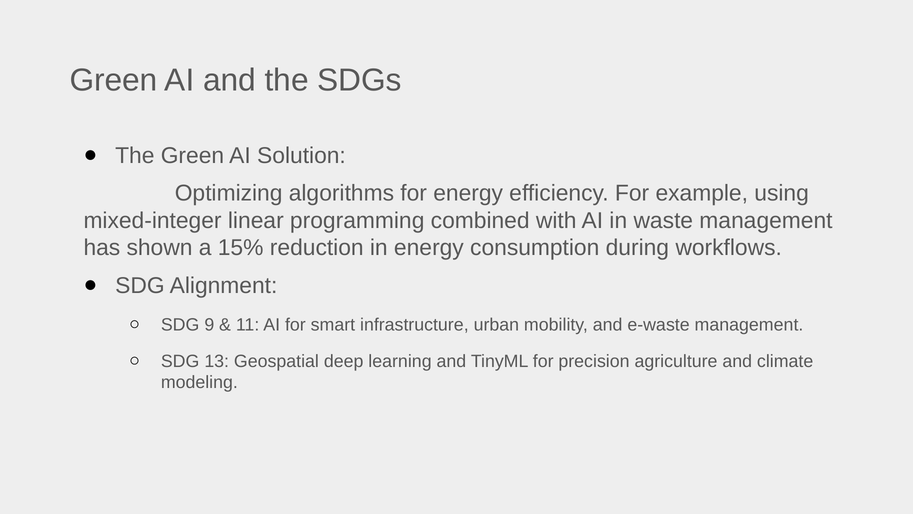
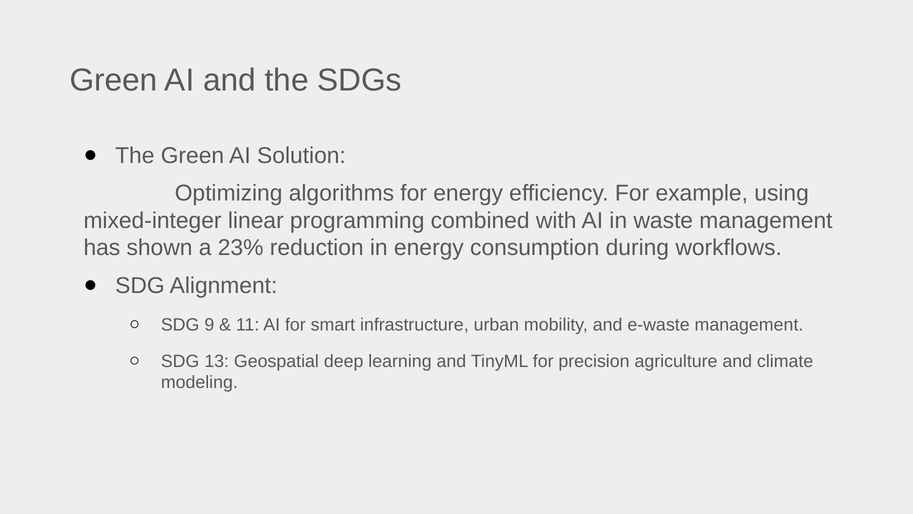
15%: 15% -> 23% (241, 248)
